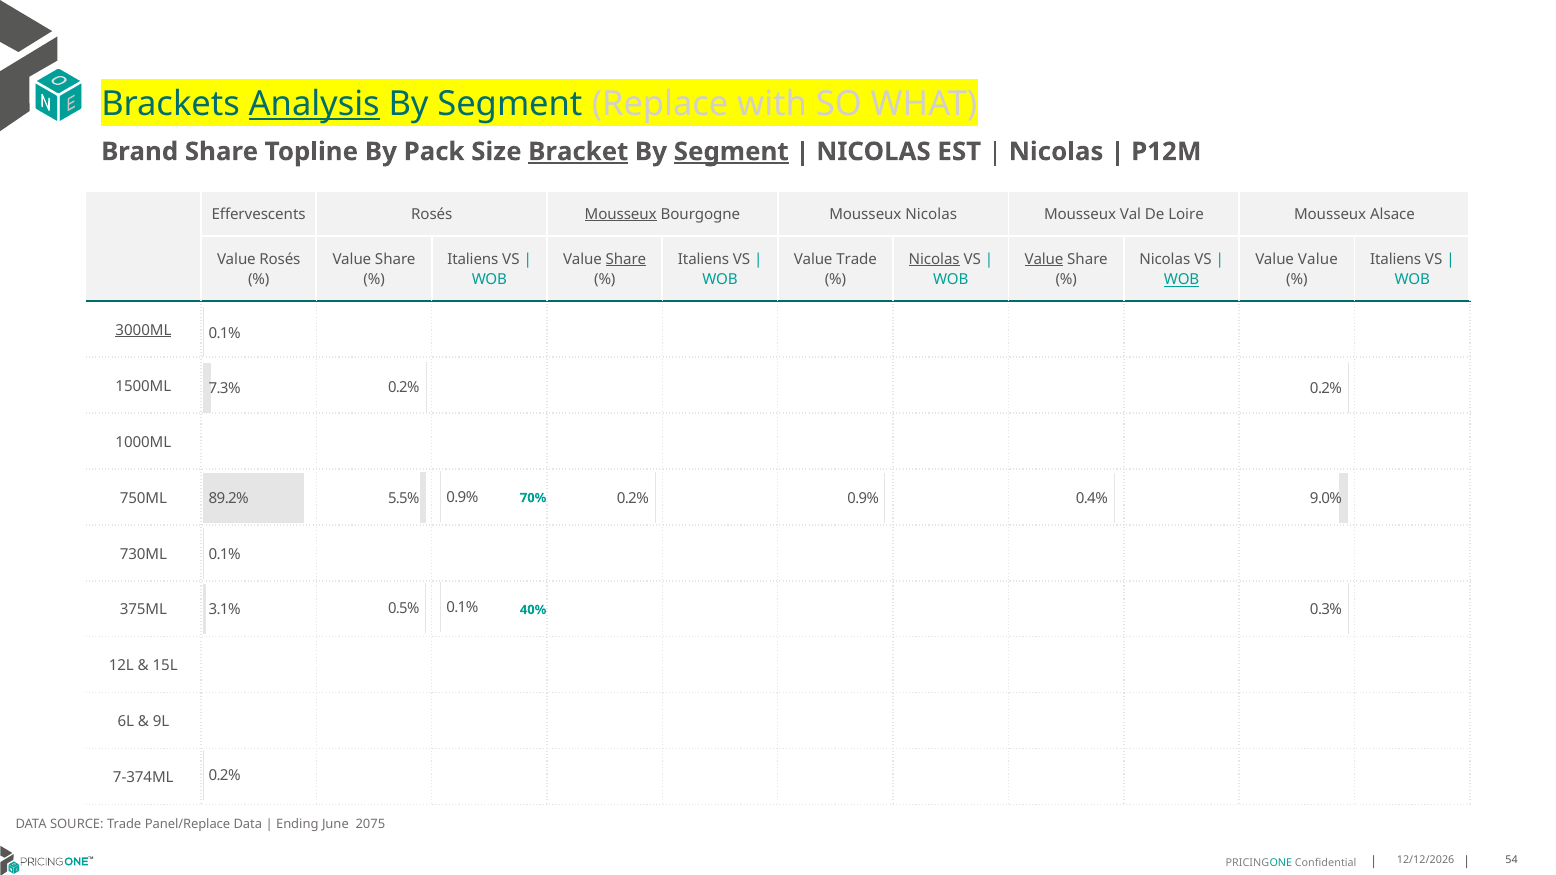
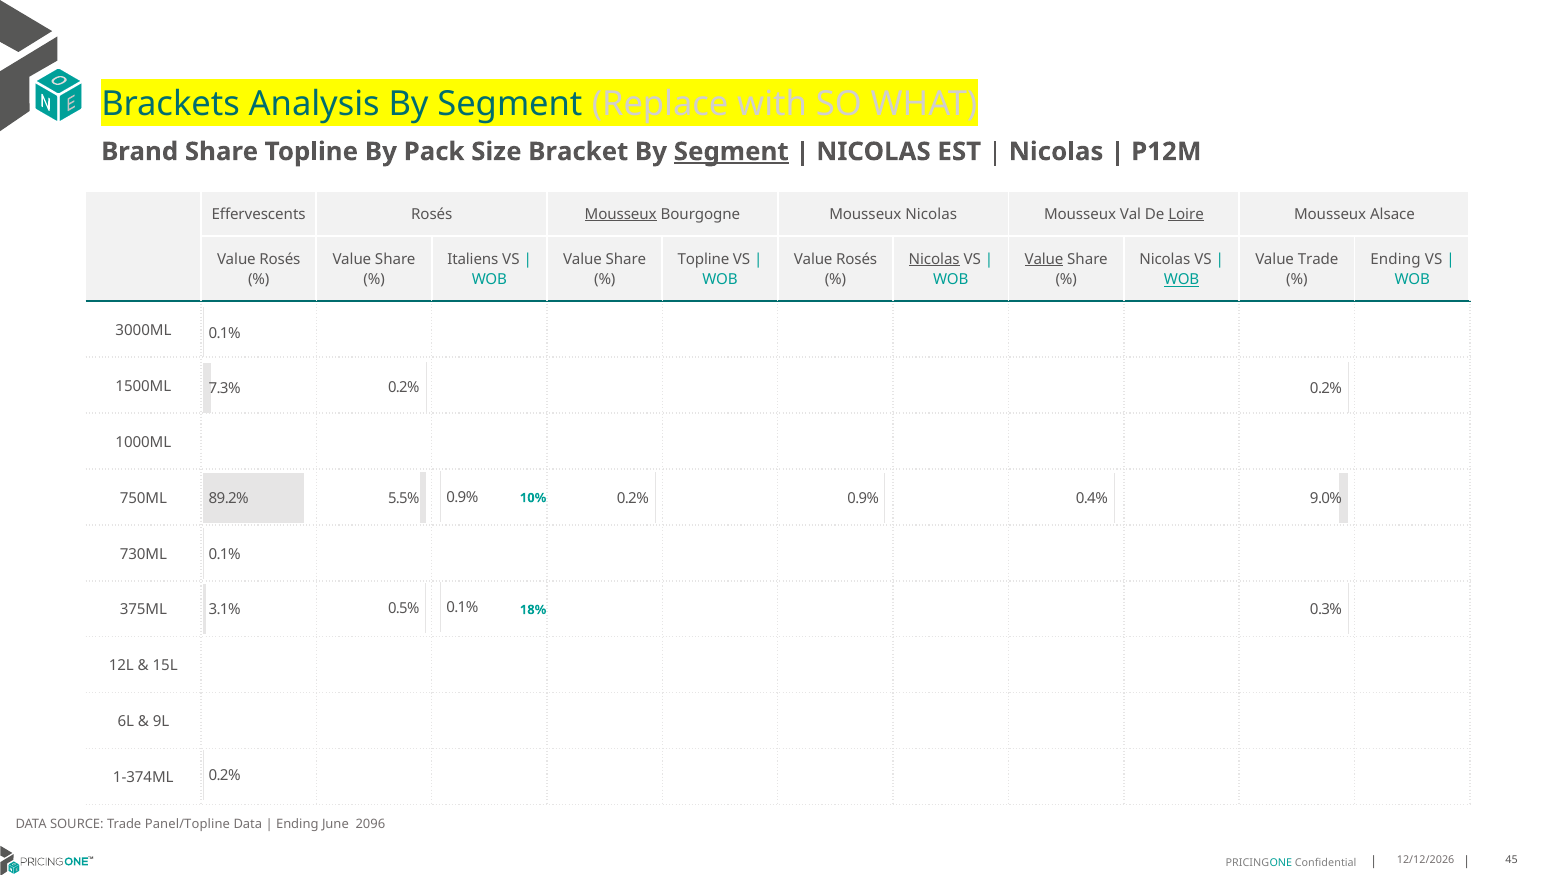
Analysis underline: present -> none (314, 105)
Bracket underline: present -> none (578, 152)
Loire underline: none -> present (1186, 214)
Share underline: present -> none (626, 259)
Italiens: Italiens -> Topline (704, 259)
Trade: Trade -> Rosés (857, 259)
Value Value: Value -> Trade (1318, 259)
Italiens: Italiens -> Ending (1396, 259)
3000ML underline: present -> none (143, 331)
70%: 70% -> 10% (533, 498)
40%: 40% -> 18% (533, 610)
7-374ML: 7-374ML -> 1-374ML (143, 778)
Panel/Replace: Panel/Replace -> Panel/Topline (187, 824)
2075: 2075 -> 2096 (370, 824)
54: 54 -> 45 (1512, 861)
